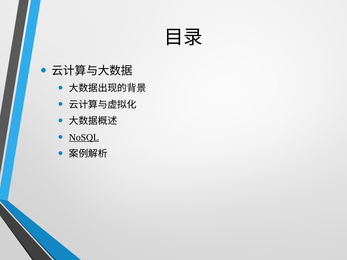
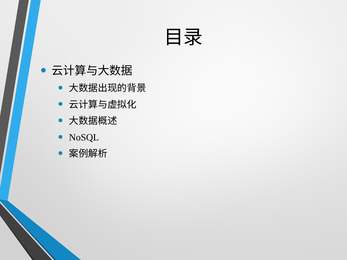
NoSQL underline: present -> none (84, 138)
